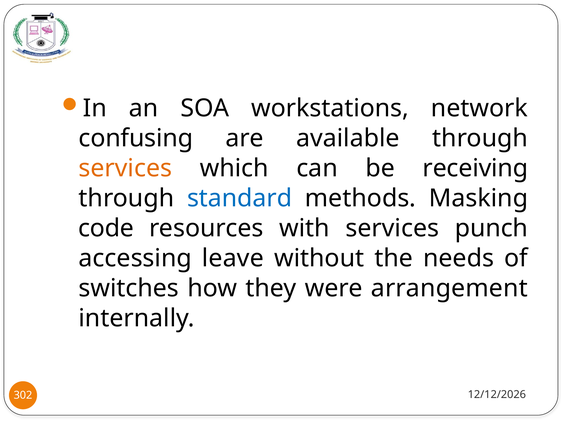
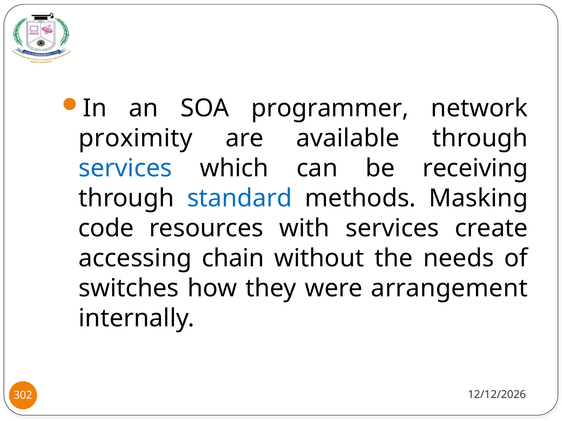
workstations: workstations -> programmer (330, 109)
confusing: confusing -> proximity (136, 139)
services colour: orange -> blue (125, 169)
punch: punch -> create (491, 229)
leave: leave -> chain (233, 259)
